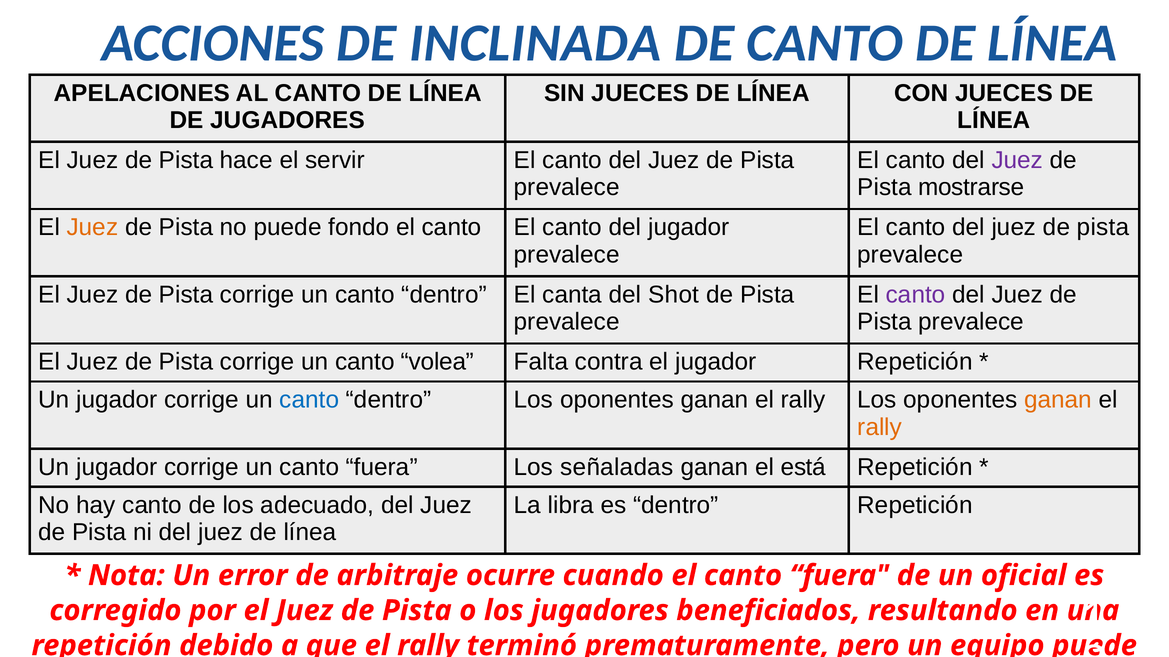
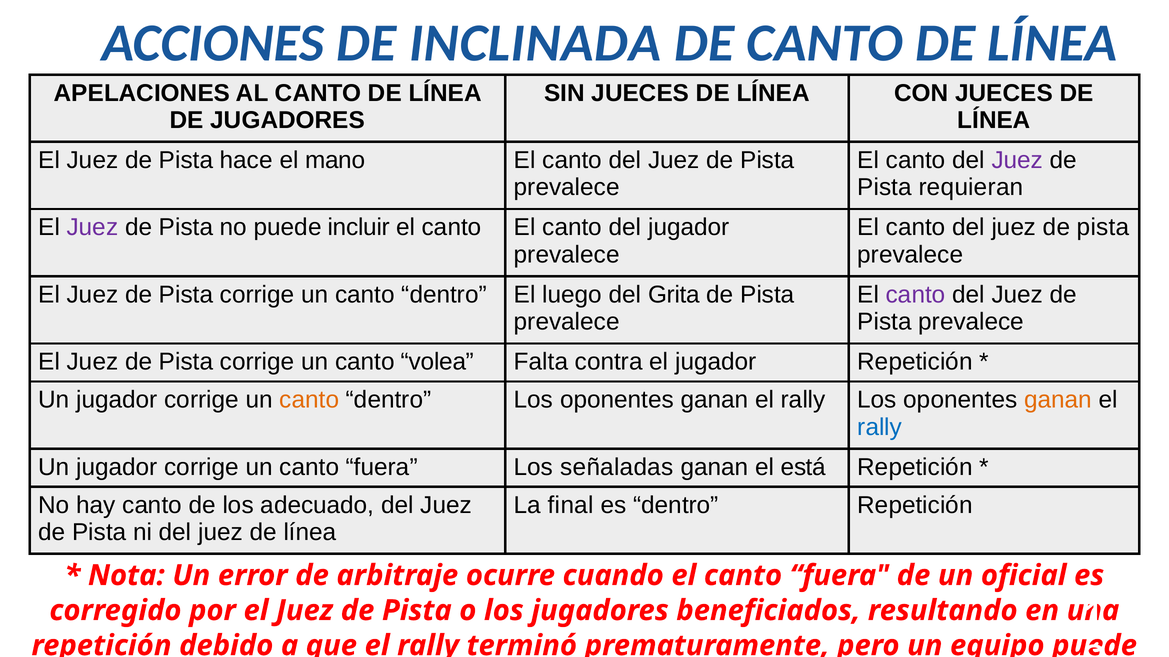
servir: servir -> mano (335, 160)
mostrarse: mostrarse -> requieran (971, 187)
Juez colour: orange -> purple (92, 228)
fondo: fondo -> incluir (359, 228)
canta: canta -> luego (572, 295)
Shot: Shot -> Grita (674, 295)
canto colour: blue -> orange (309, 400)
rally colour: orange -> blue (880, 427)
libra: libra -> final (571, 506)
